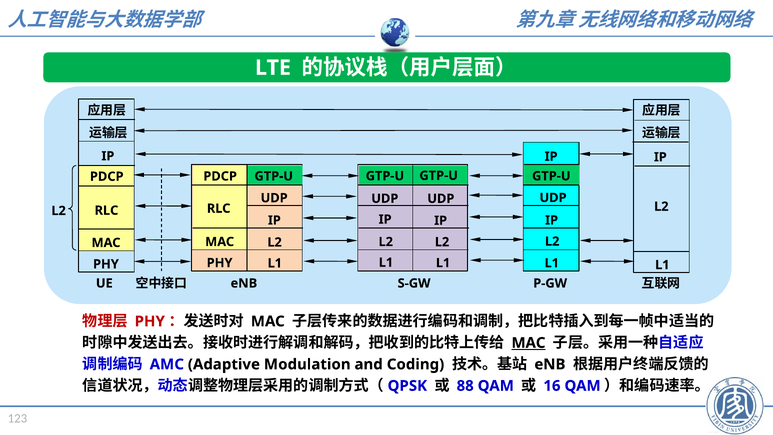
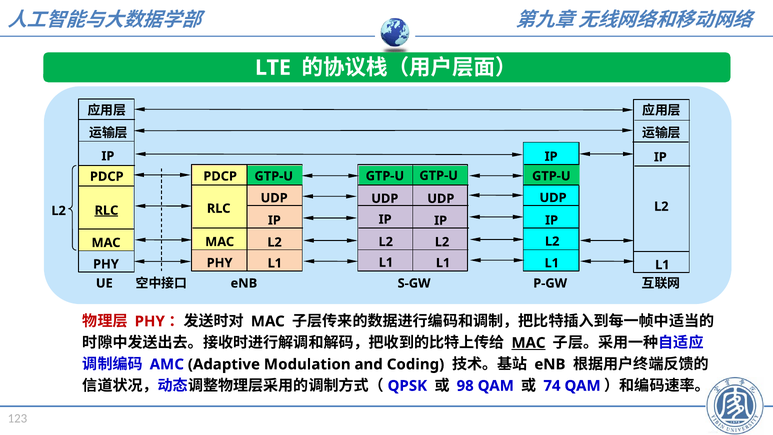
RLC underline: none -> present (106, 210)
88: 88 -> 98 (465, 386)
16: 16 -> 74 (552, 386)
